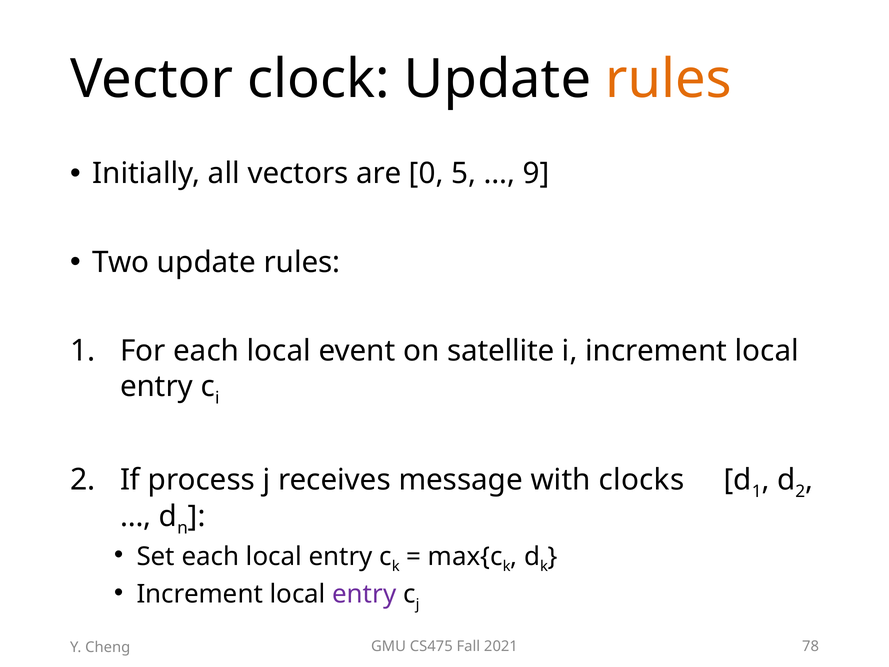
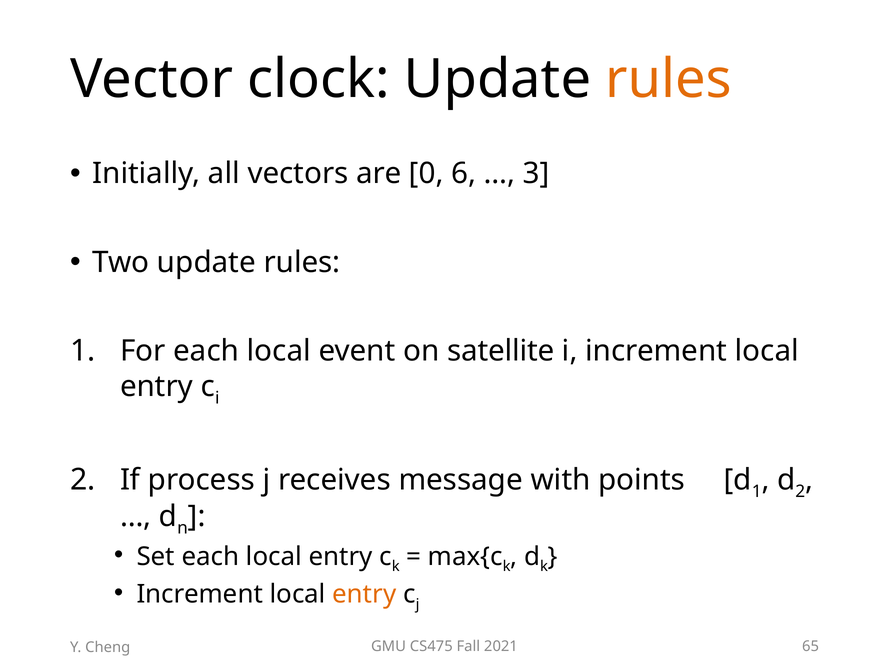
5: 5 -> 6 (464, 174)
9: 9 -> 3 (536, 174)
clocks: clocks -> points (642, 480)
entry colour: purple -> orange (364, 594)
78: 78 -> 65 (811, 646)
